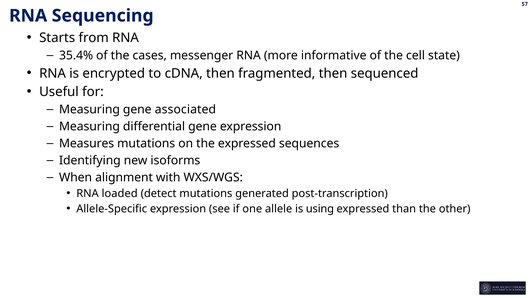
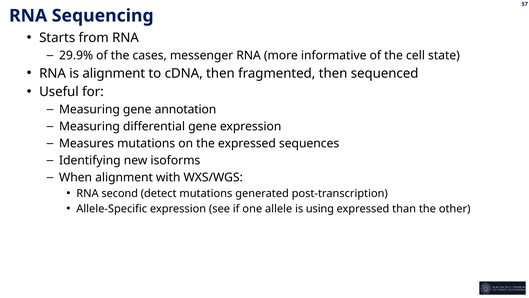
35.4%: 35.4% -> 29.9% (76, 55)
is encrypted: encrypted -> alignment (114, 73)
associated: associated -> annotation (185, 109)
loaded: loaded -> second (120, 193)
